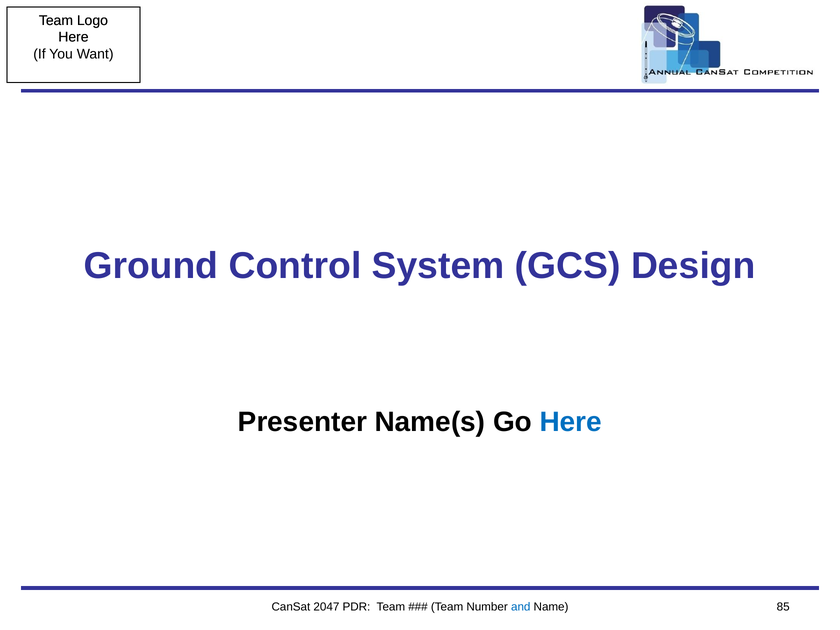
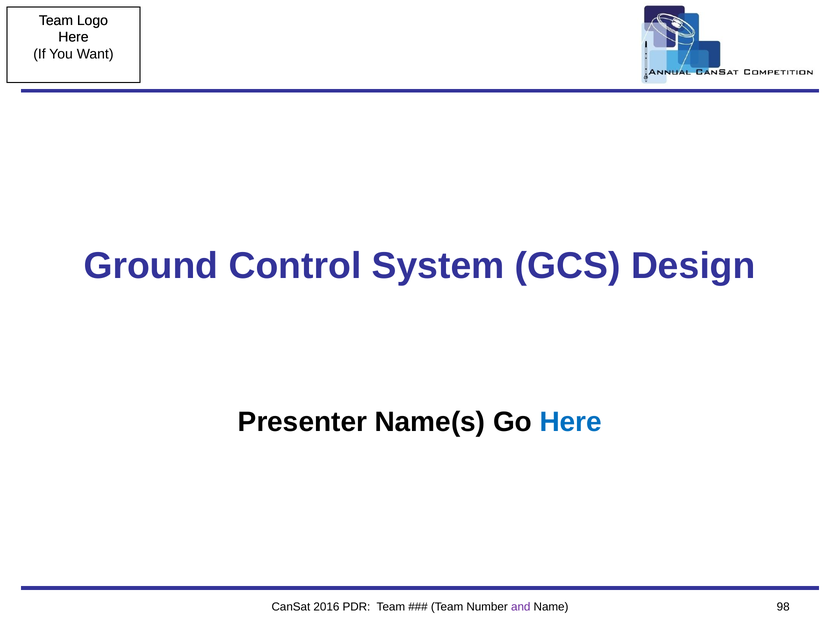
2047: 2047 -> 2016 (326, 607)
and colour: blue -> purple (521, 607)
85: 85 -> 98 (783, 607)
